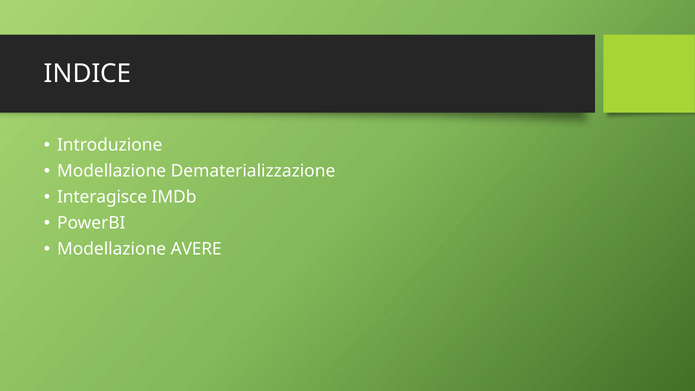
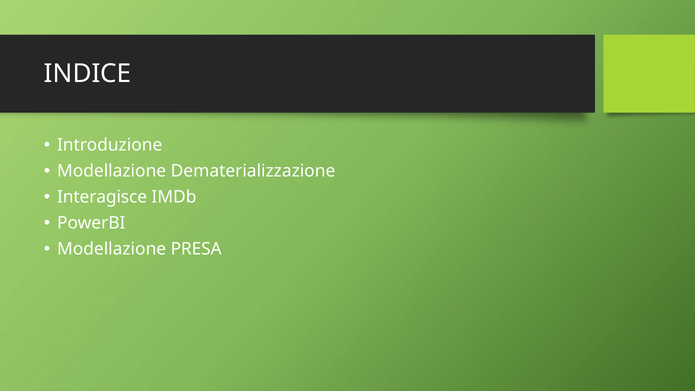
AVERE: AVERE -> PRESA (196, 249)
